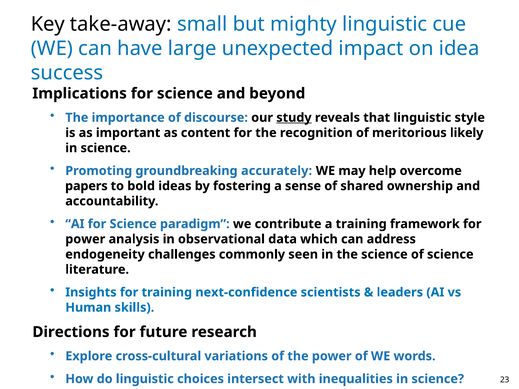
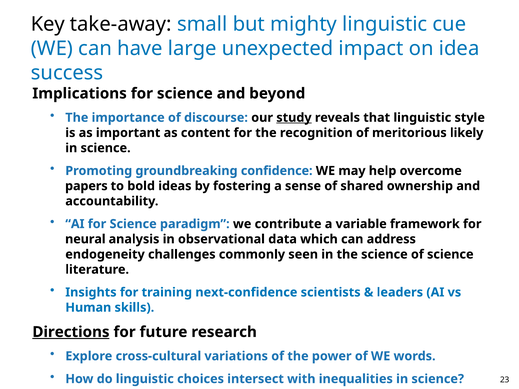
accurately: accurately -> confidence (277, 171)
a training: training -> variable (361, 224)
power: power -> neural (85, 239)
Directions underline: none -> present (71, 332)
